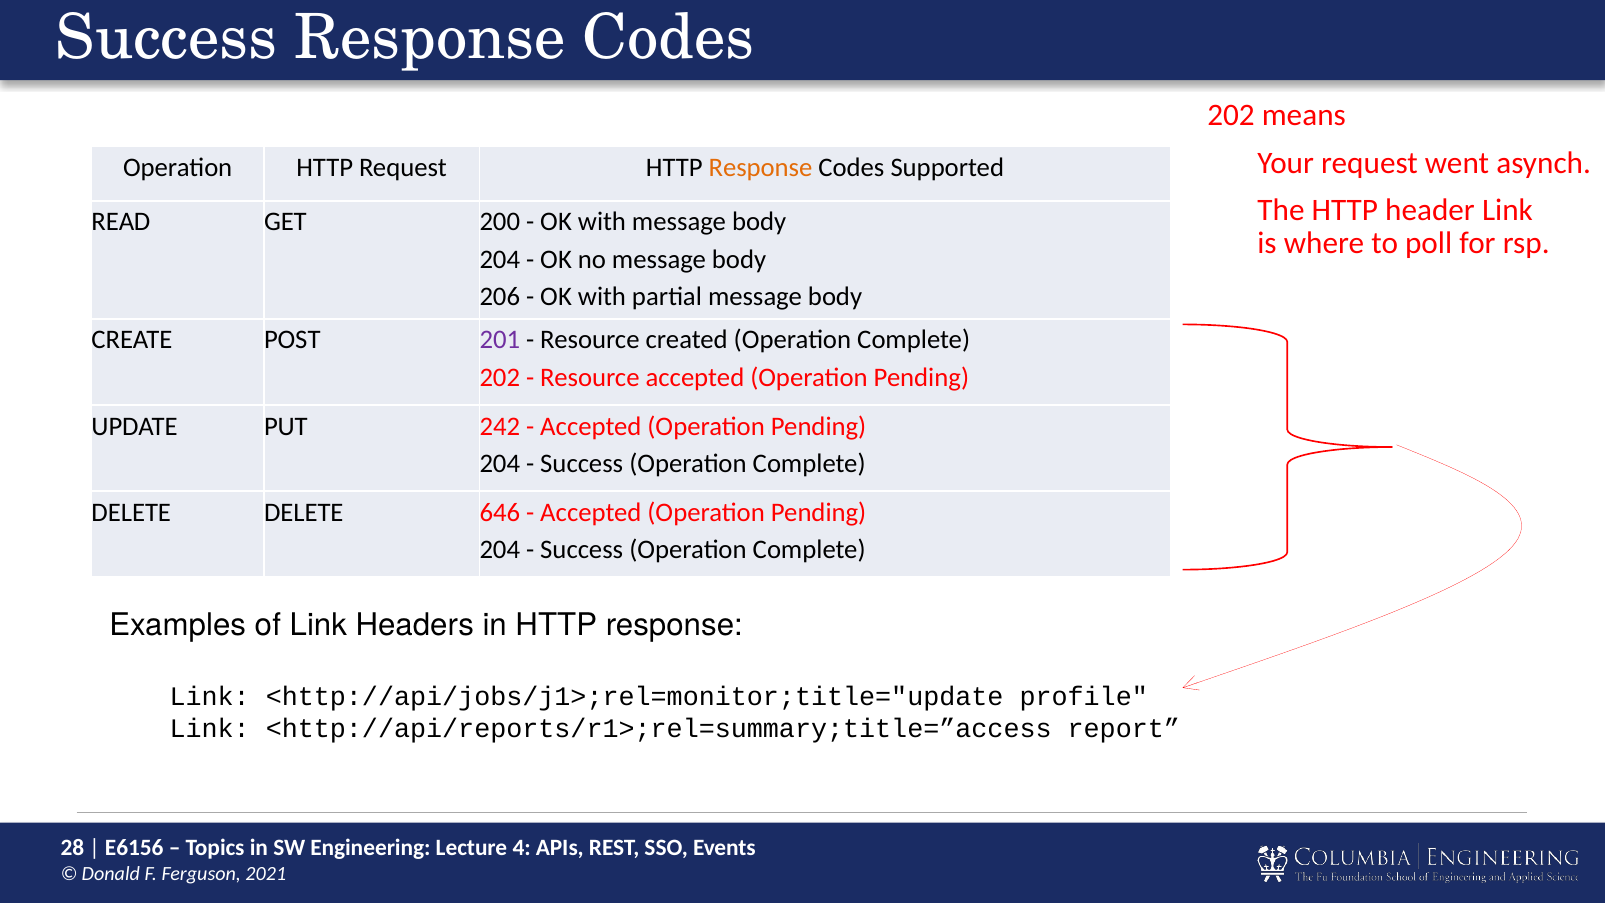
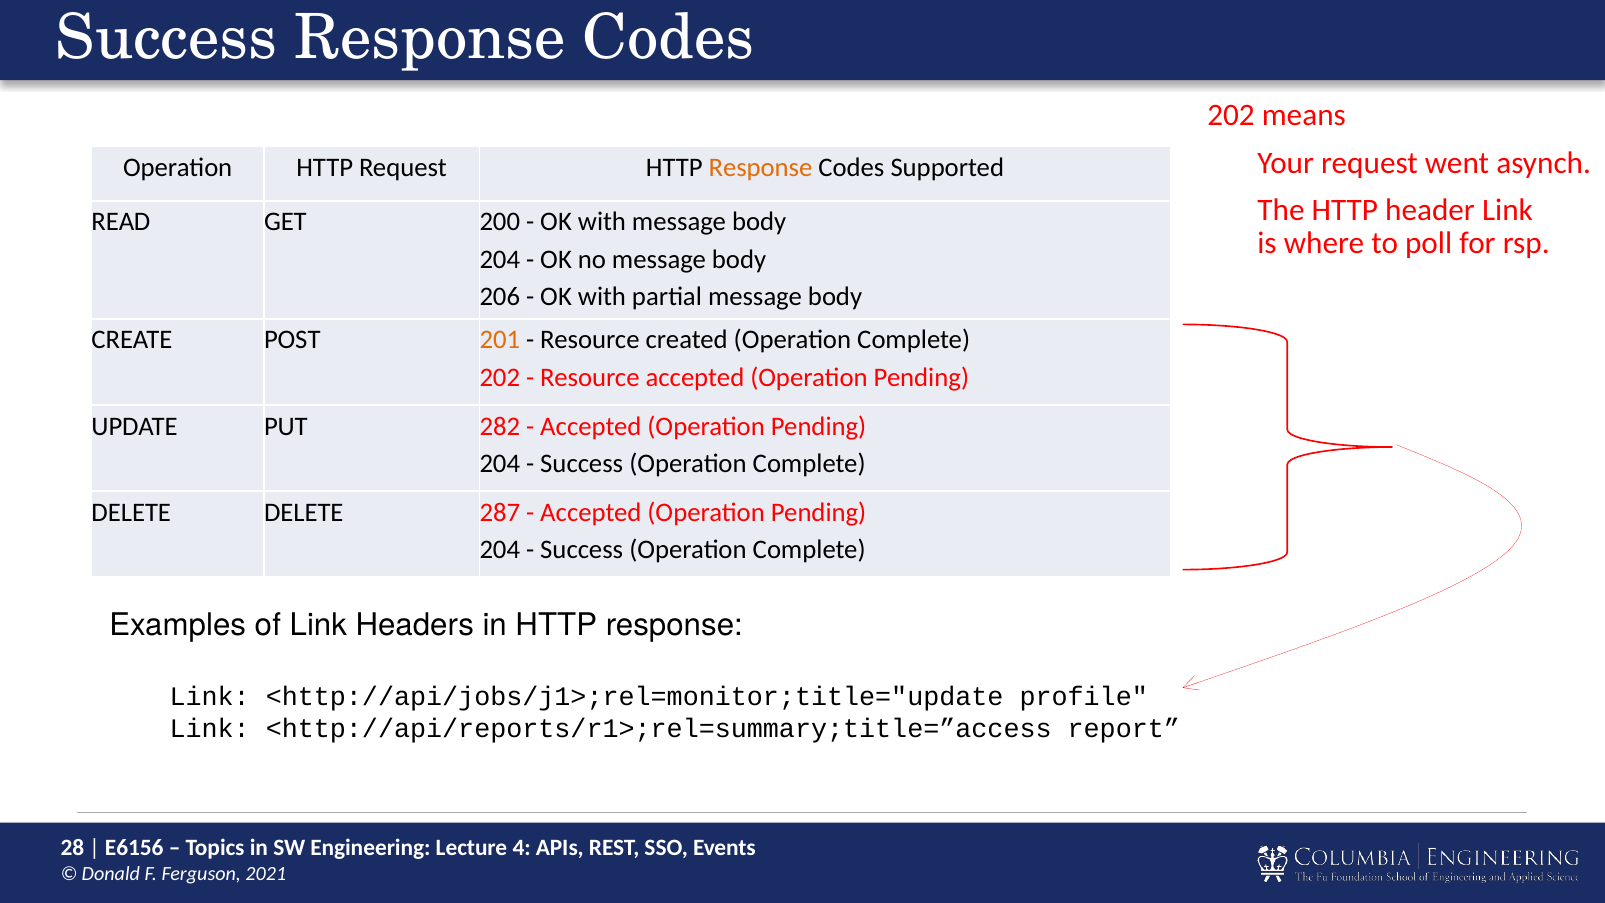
201 colour: purple -> orange (500, 340)
242: 242 -> 282 (500, 426)
646: 646 -> 287 (500, 512)
